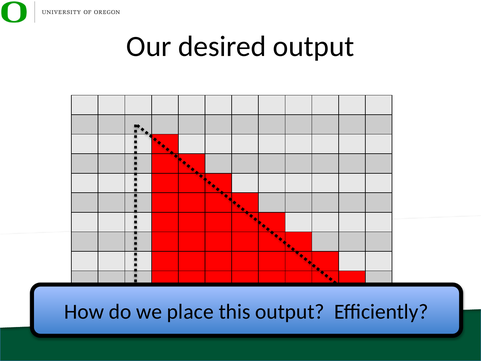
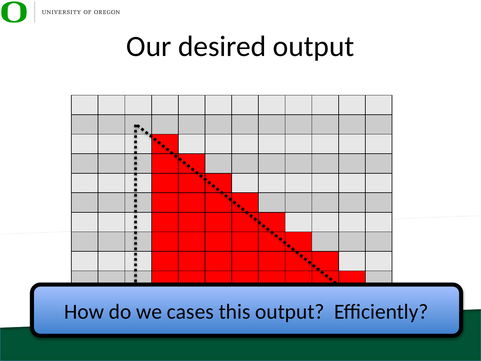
place: place -> cases (190, 311)
